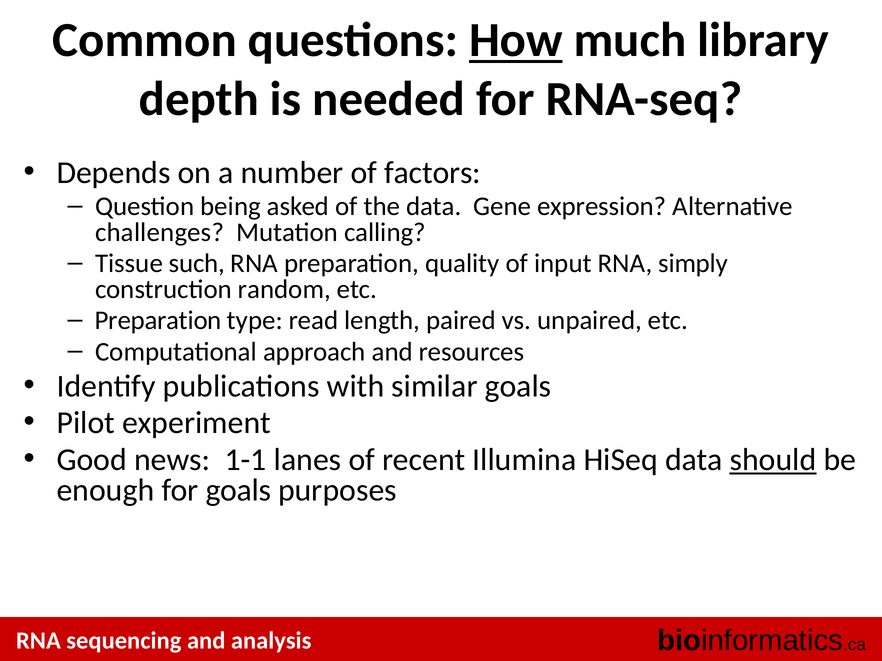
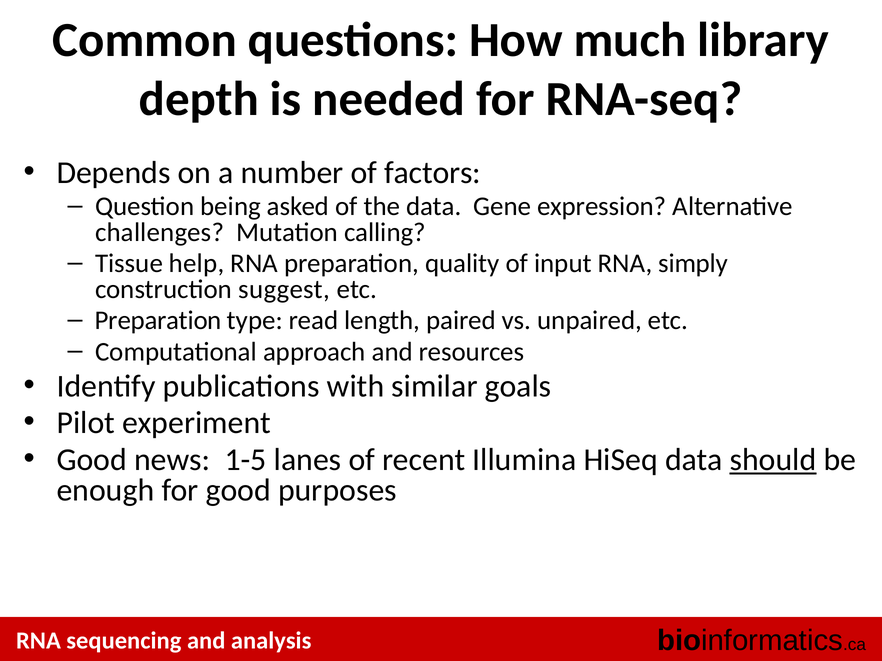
How underline: present -> none (516, 40)
such: such -> help (197, 264)
random: random -> suggest (284, 289)
1-1: 1-1 -> 1-5 (246, 460)
for goals: goals -> good (238, 491)
